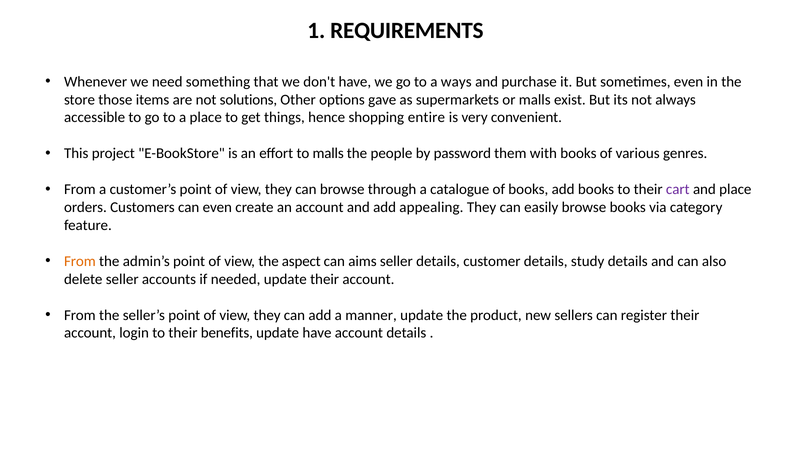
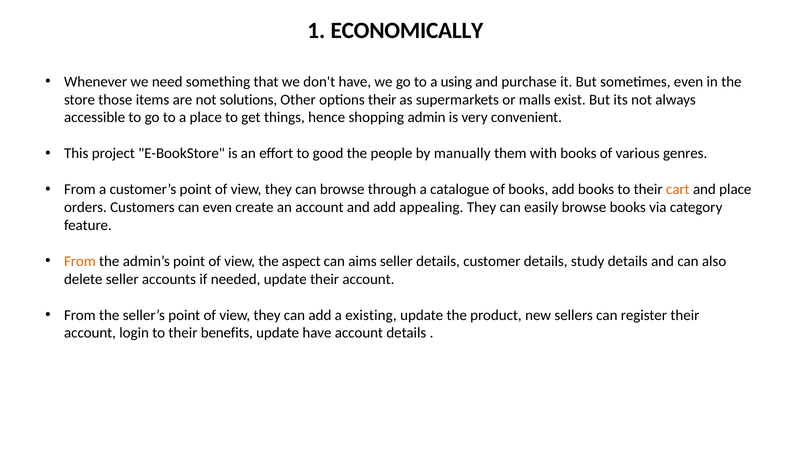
REQUIREMENTS: REQUIREMENTS -> ECONOMICALLY (407, 31)
ways: ways -> using (456, 82)
options gave: gave -> their (382, 100)
entire: entire -> admin (427, 118)
to malls: malls -> good (328, 154)
password: password -> manually (462, 154)
cart colour: purple -> orange (678, 190)
manner: manner -> existing (371, 315)
